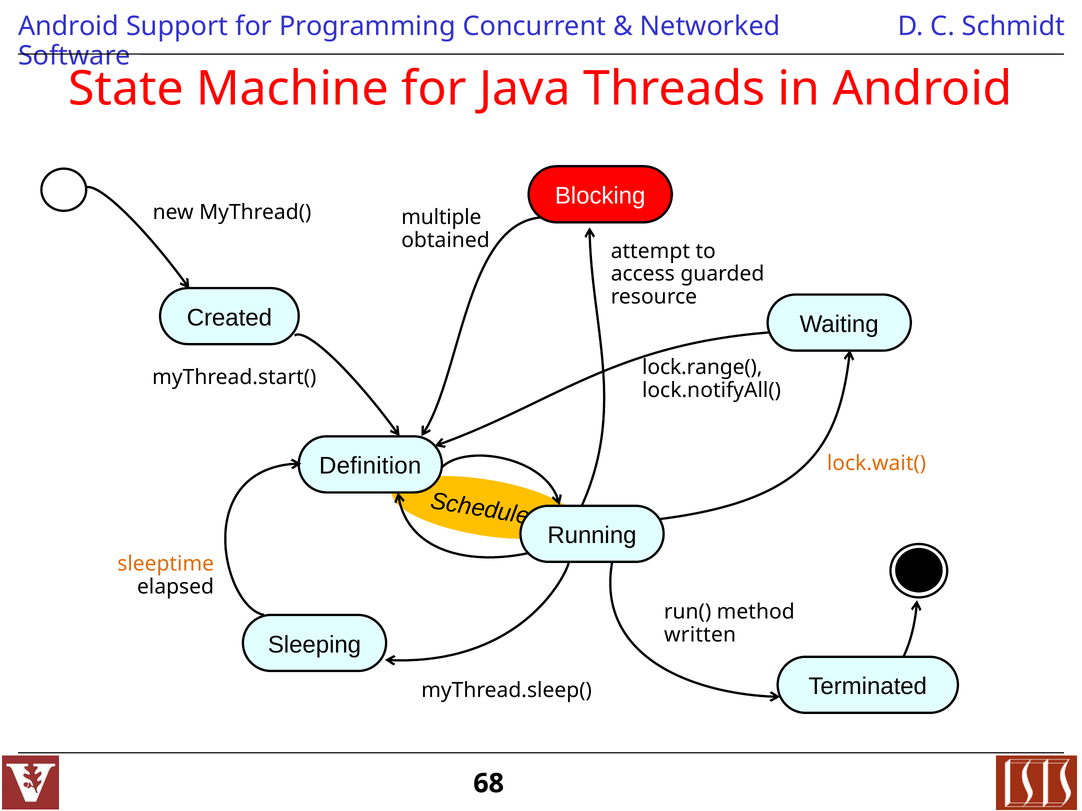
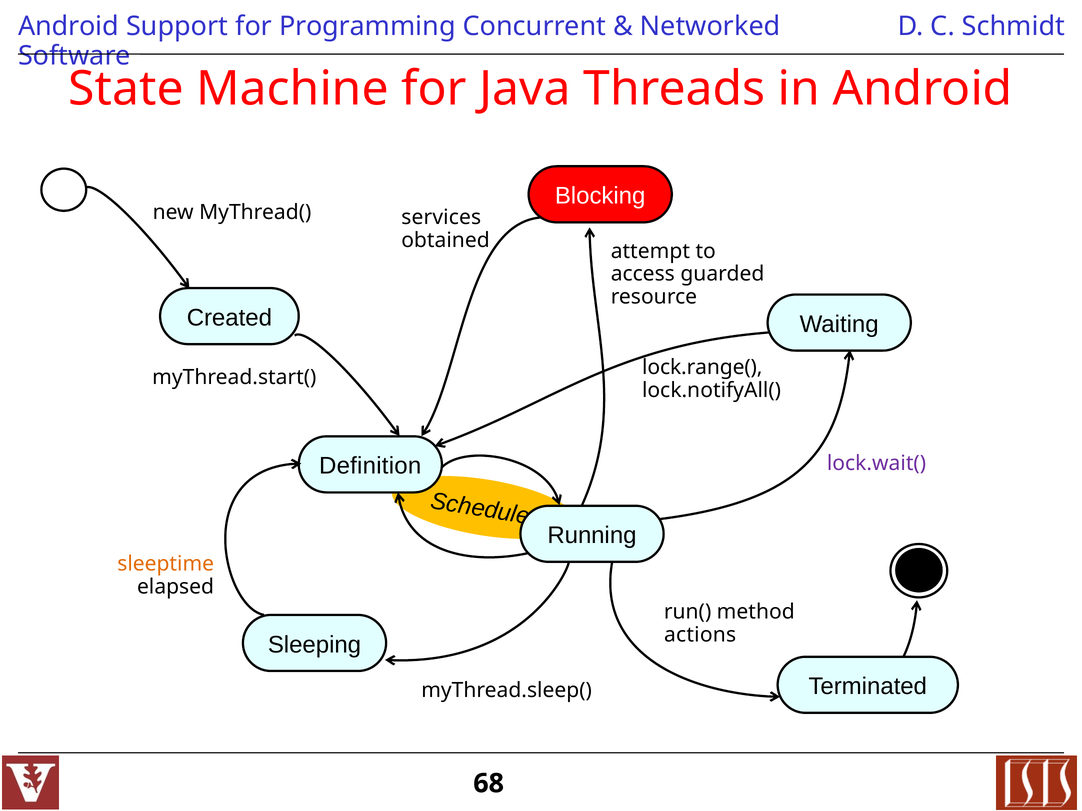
multiple: multiple -> services (441, 218)
lock.wait( colour: orange -> purple (877, 464)
written: written -> actions (700, 635)
